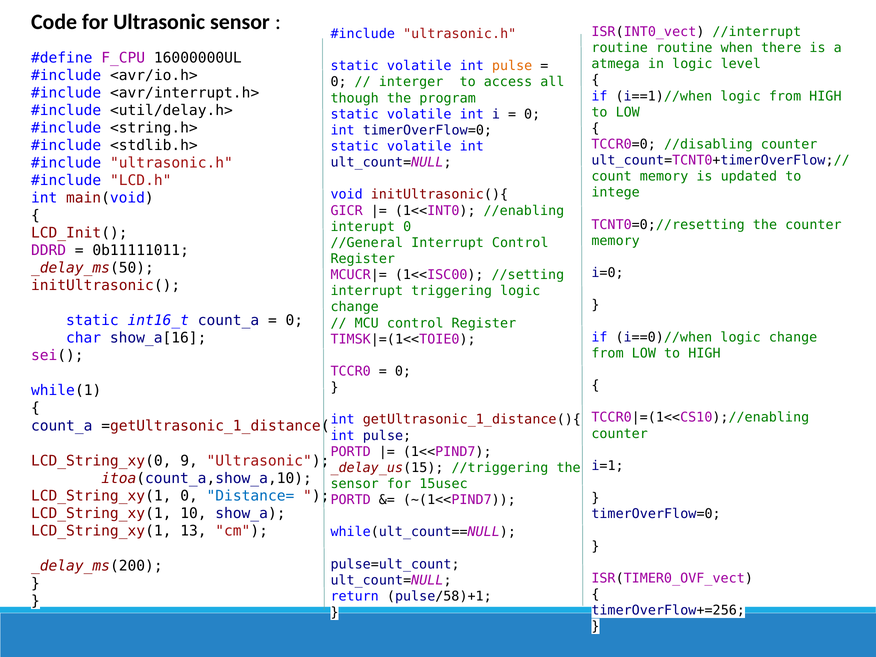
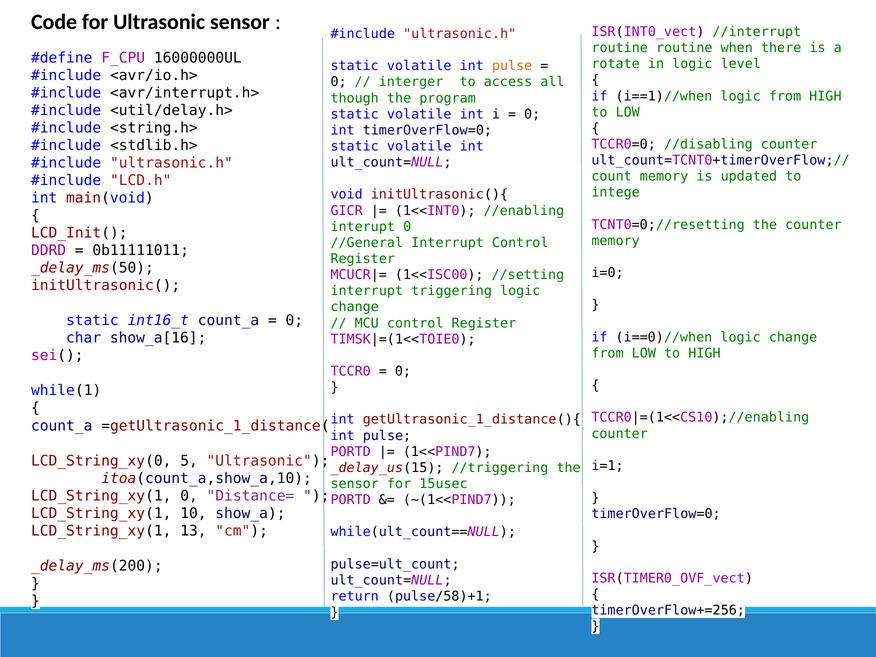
atmega: atmega -> rotate (616, 64)
9: 9 -> 5 (189, 461)
Distance= colour: blue -> purple (250, 496)
